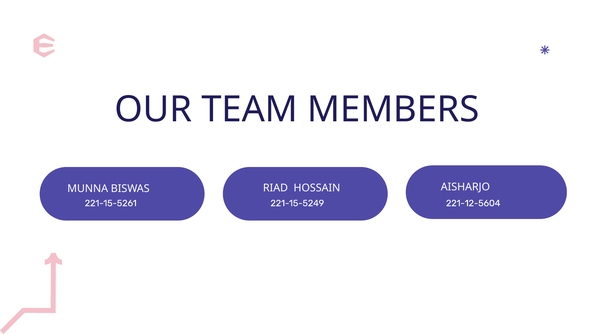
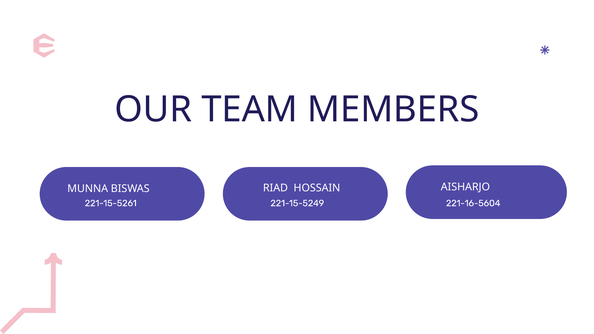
221-12-5604: 221-12-5604 -> 221-16-5604 (473, 203)
